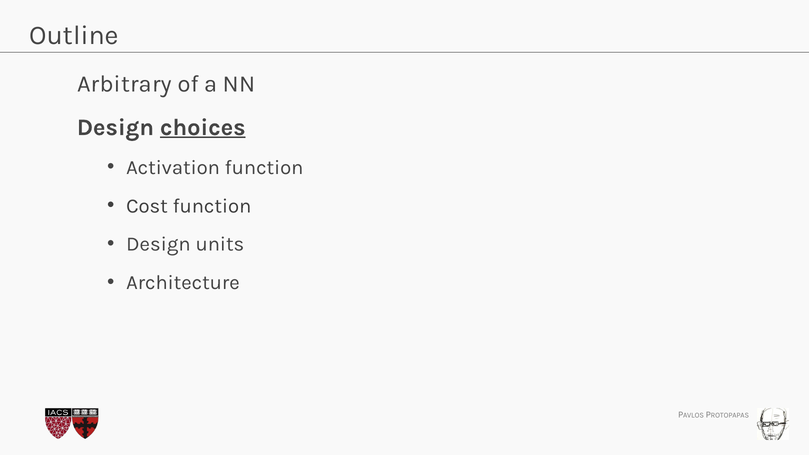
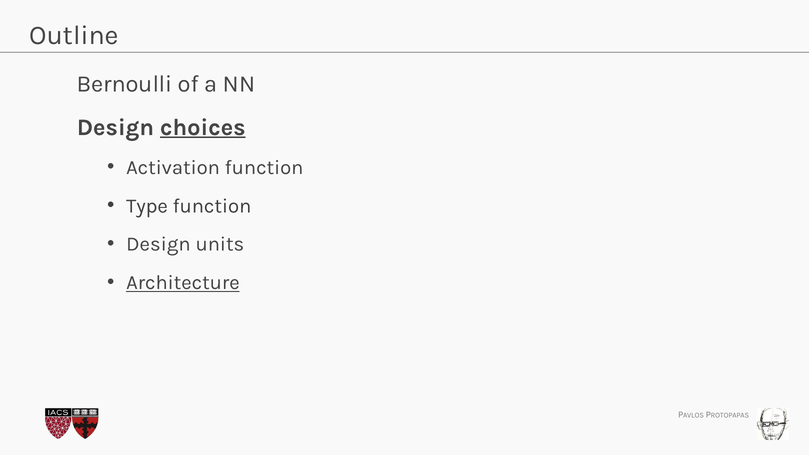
Arbitrary: Arbitrary -> Bernoulli (125, 84)
Cost: Cost -> Type (147, 206)
Architecture underline: none -> present (183, 283)
